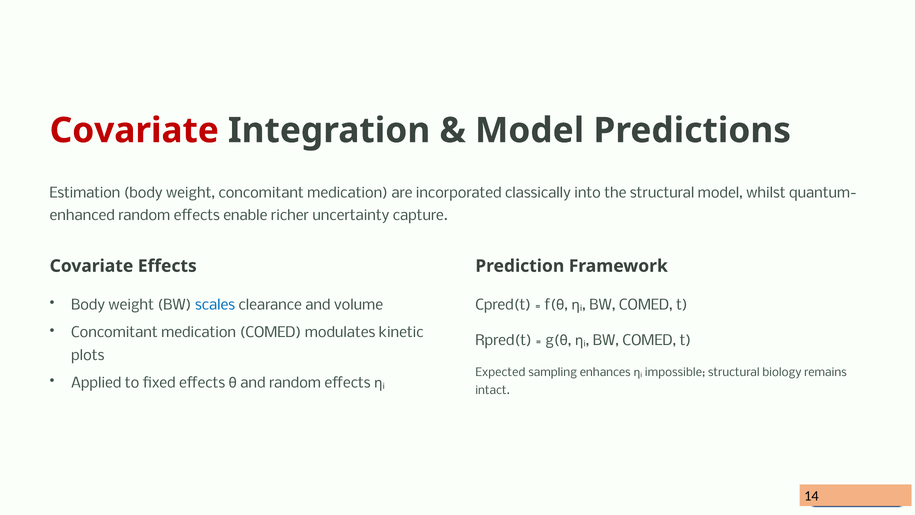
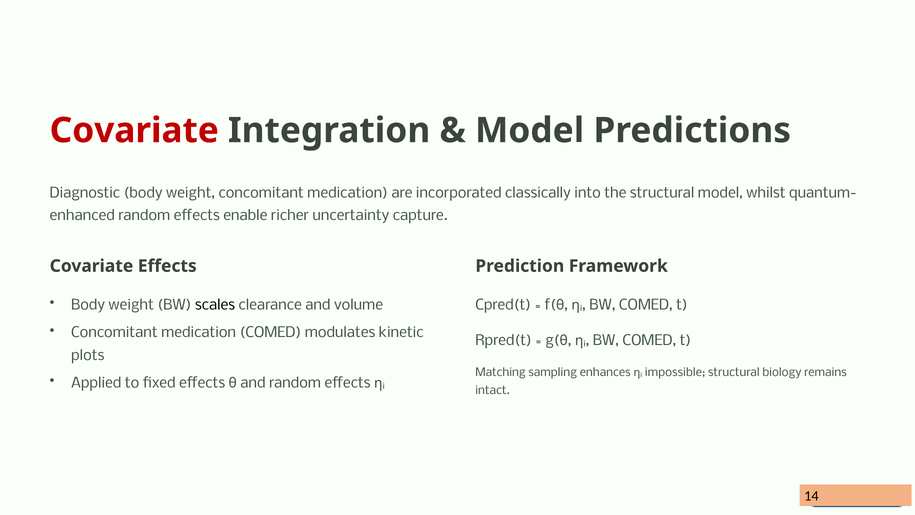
Estimation: Estimation -> Diagnostic (85, 193)
scales colour: blue -> black (215, 305)
Expected: Expected -> Matching (500, 373)
